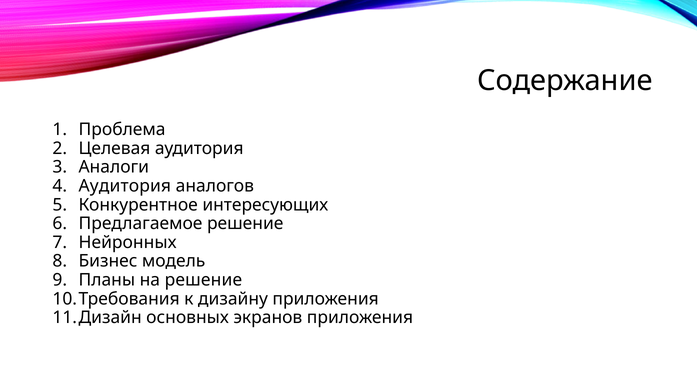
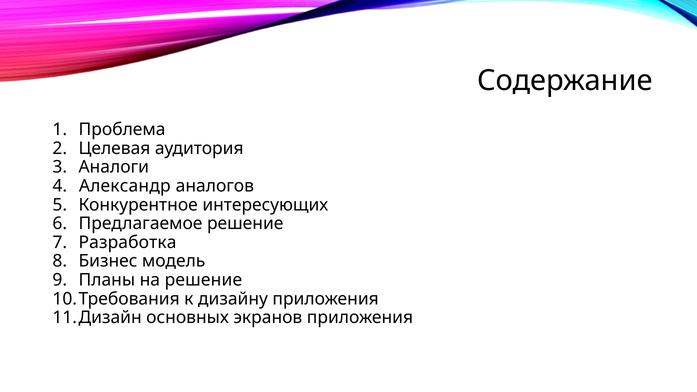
Аудитория: Аудитория -> Александр (125, 186)
Нейронных: Нейронных -> Разработка (128, 242)
